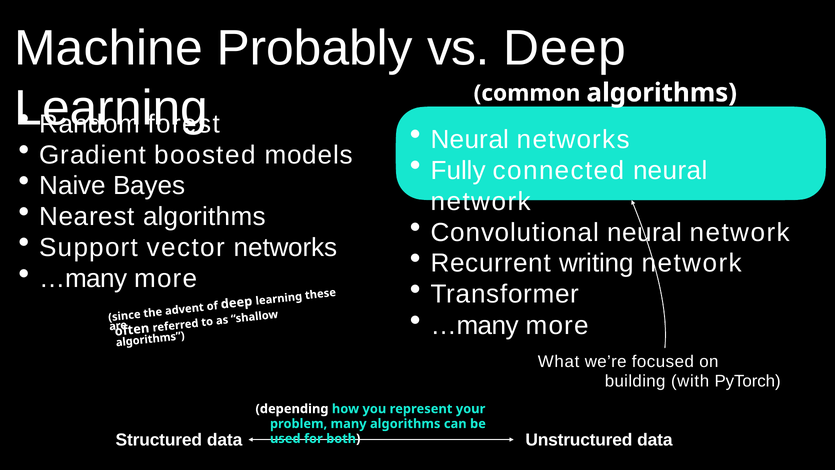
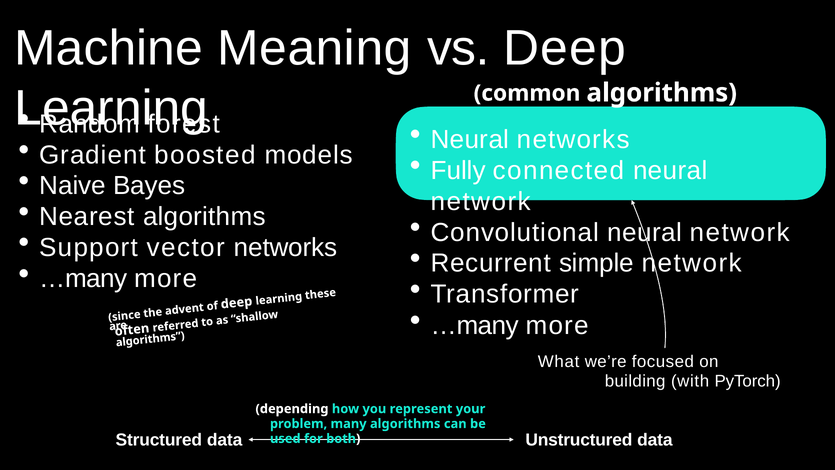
Probably: Probably -> Meaning (314, 48)
writing: writing -> simple (596, 263)
